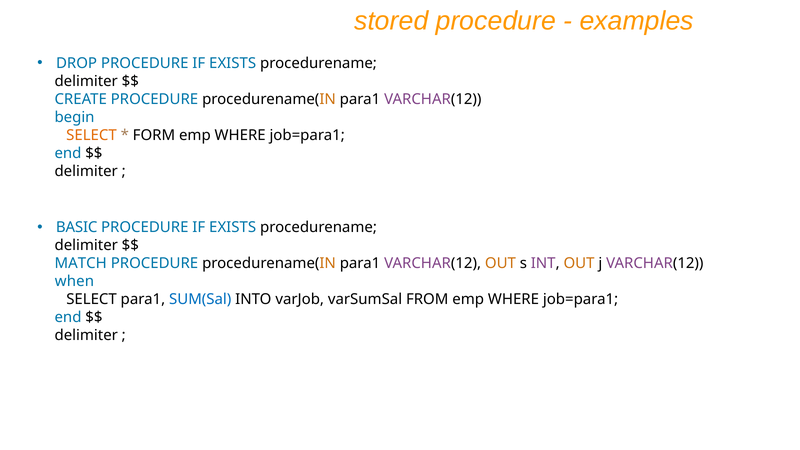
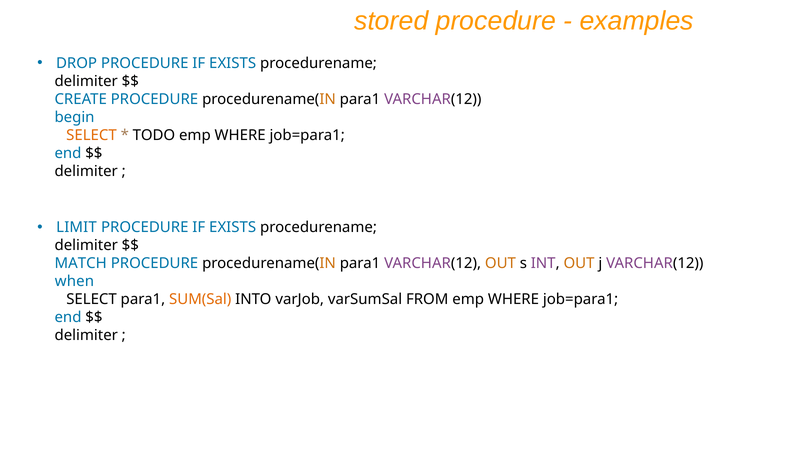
FORM: FORM -> TODO (154, 135)
BASIC: BASIC -> LIMIT (77, 228)
SUM(Sal colour: blue -> orange (200, 300)
